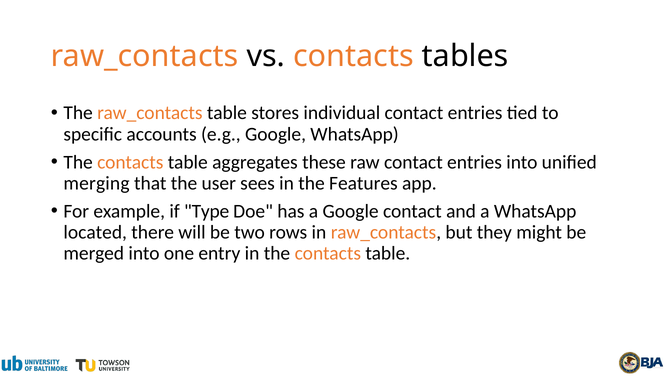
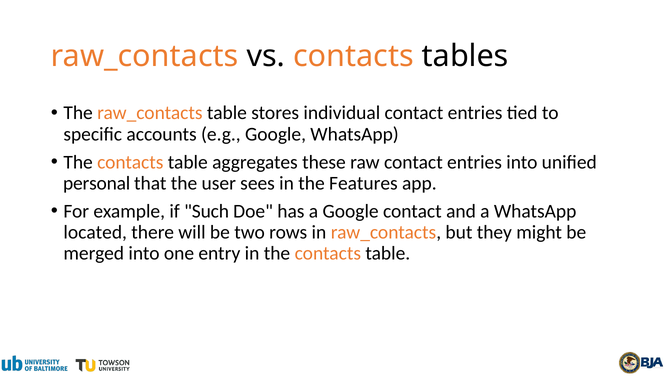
merging: merging -> personal (97, 183)
Type: Type -> Such (207, 211)
